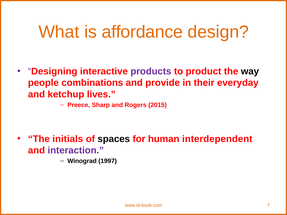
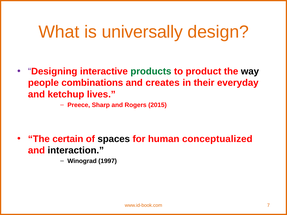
affordance: affordance -> universally (142, 32)
products colour: purple -> green (151, 71)
provide: provide -> creates (163, 83)
initials: initials -> certain (68, 139)
interdependent: interdependent -> conceptualized (217, 139)
interaction colour: purple -> black (76, 151)
